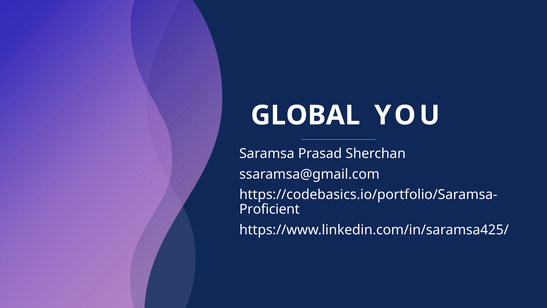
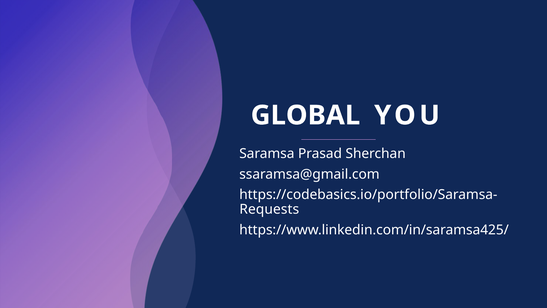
Proficient: Proficient -> Requests (269, 209)
